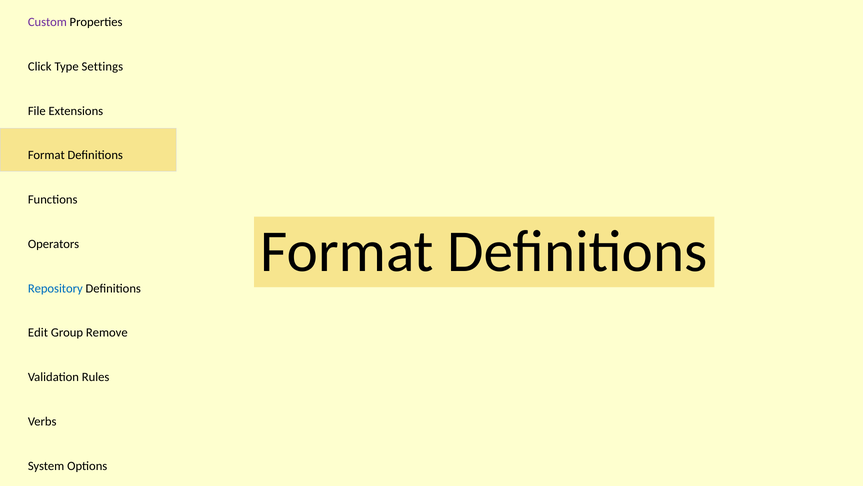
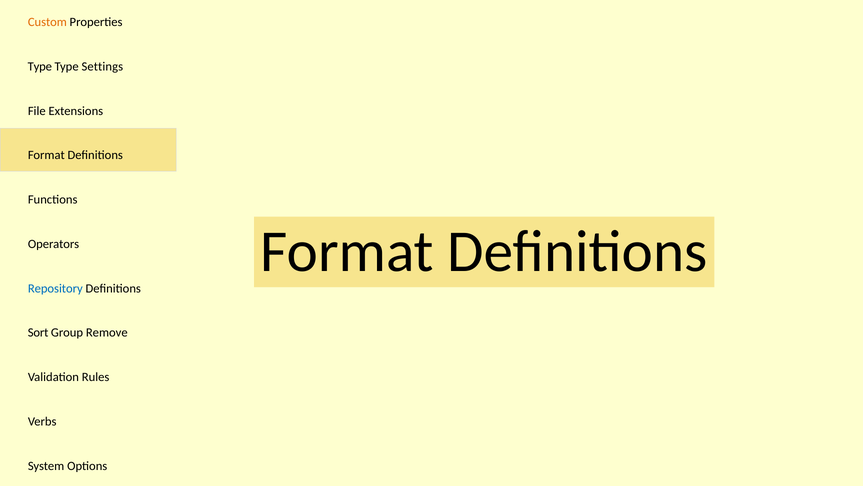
Custom colour: purple -> orange (47, 22)
Click: Click -> Type (40, 67)
Edit: Edit -> Sort (38, 332)
